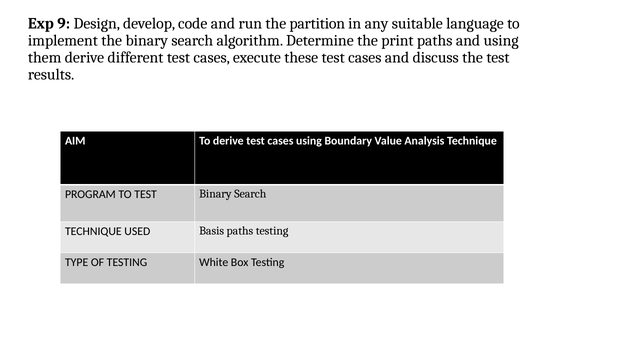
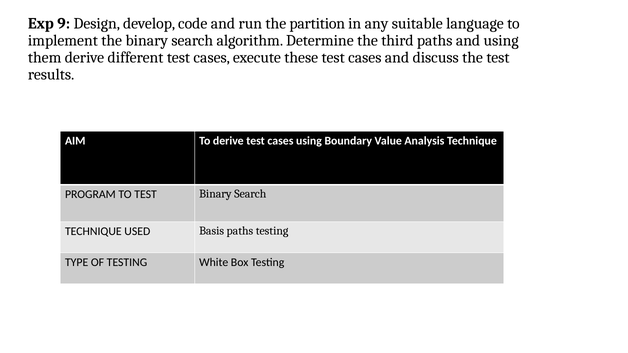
print: print -> third (397, 41)
